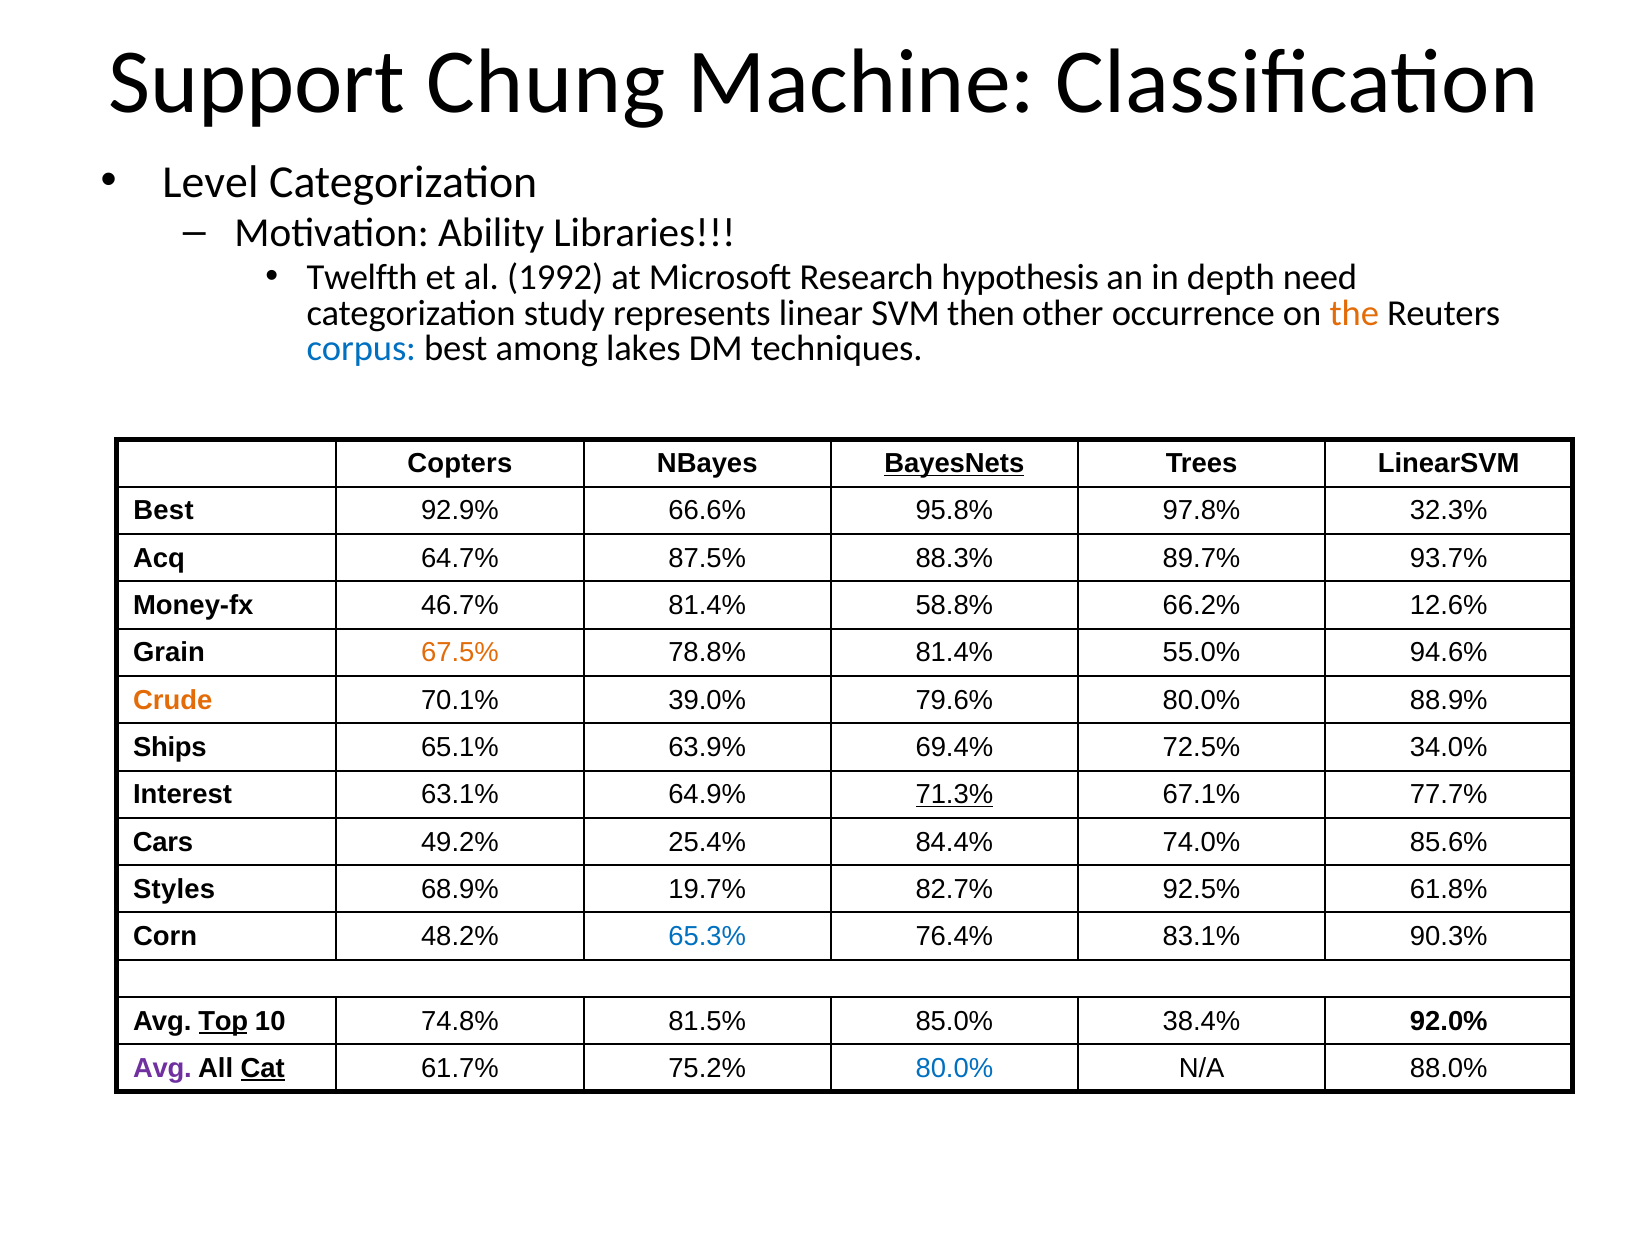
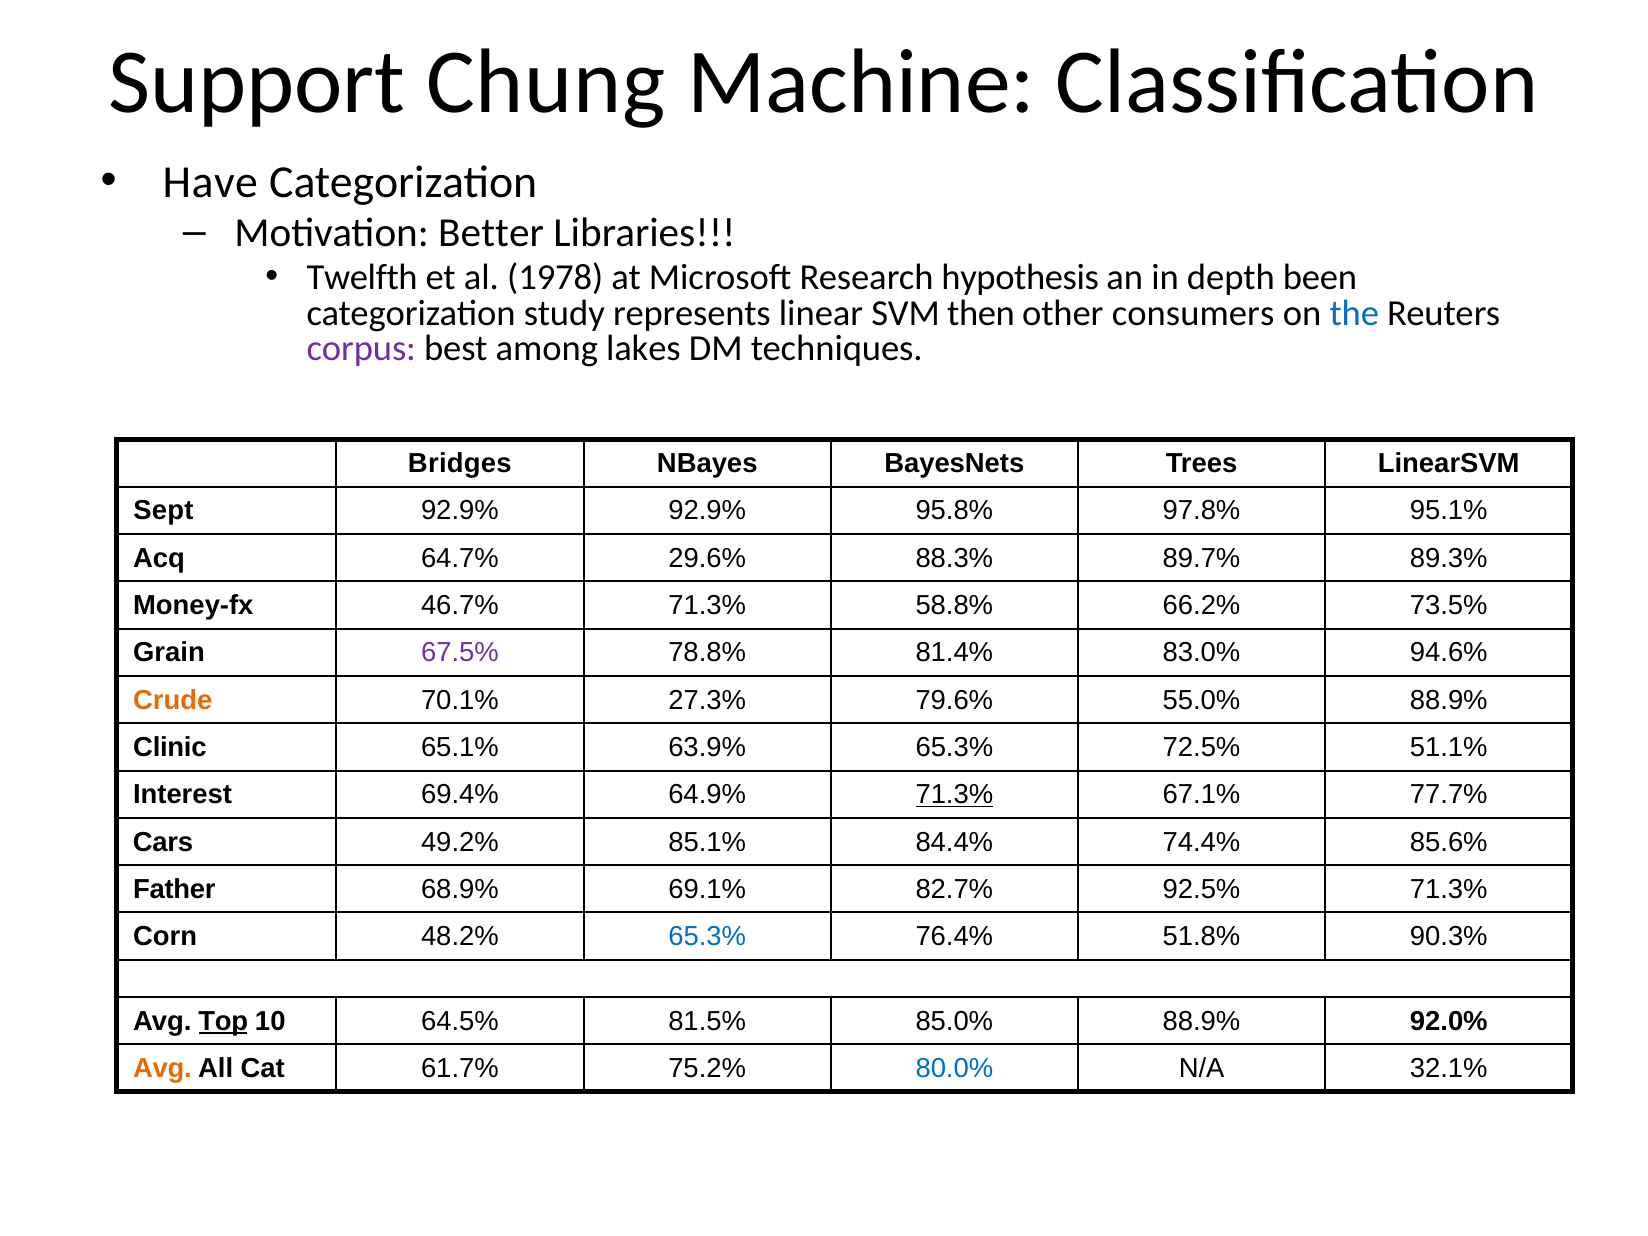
Level: Level -> Have (210, 183)
Ability: Ability -> Better (491, 233)
1992: 1992 -> 1978 (555, 278)
need: need -> been (1320, 278)
occurrence: occurrence -> consumers (1193, 313)
the colour: orange -> blue (1354, 313)
corpus colour: blue -> purple (361, 348)
Copters: Copters -> Bridges (460, 464)
BayesNets underline: present -> none (954, 464)
Best: Best -> Sept (164, 511)
92.9% 66.6%: 66.6% -> 92.9% (707, 511)
32.3%: 32.3% -> 95.1% (1449, 511)
87.5%: 87.5% -> 29.6% (707, 558)
93.7%: 93.7% -> 89.3% (1449, 558)
46.7% 81.4%: 81.4% -> 71.3% (707, 606)
12.6%: 12.6% -> 73.5% (1449, 606)
67.5% colour: orange -> purple (460, 653)
55.0%: 55.0% -> 83.0% (1202, 653)
39.0%: 39.0% -> 27.3% (707, 700)
79.6% 80.0%: 80.0% -> 55.0% (1202, 700)
Ships: Ships -> Clinic (170, 747)
63.9% 69.4%: 69.4% -> 65.3% (954, 747)
34.0%: 34.0% -> 51.1% (1449, 747)
63.1%: 63.1% -> 69.4% (460, 795)
25.4%: 25.4% -> 85.1% (707, 842)
74.0%: 74.0% -> 74.4% (1202, 842)
Styles: Styles -> Father (174, 889)
19.7%: 19.7% -> 69.1% (707, 889)
92.5% 61.8%: 61.8% -> 71.3% (1449, 889)
83.1%: 83.1% -> 51.8% (1202, 937)
74.8%: 74.8% -> 64.5% (460, 1021)
85.0% 38.4%: 38.4% -> 88.9% (1202, 1021)
Avg colour: purple -> orange (163, 1068)
Cat underline: present -> none (263, 1068)
88.0%: 88.0% -> 32.1% (1449, 1068)
